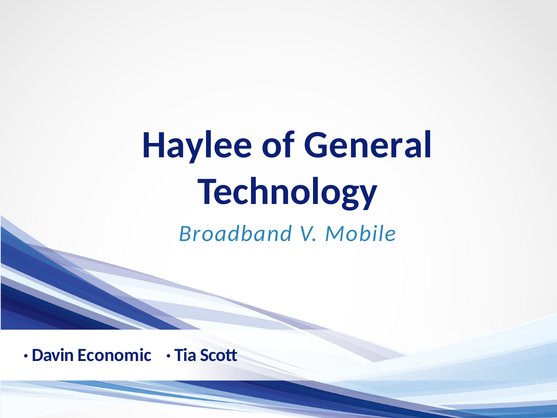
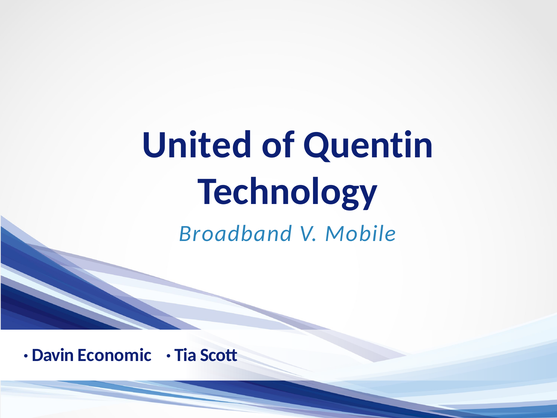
Haylee: Haylee -> United (197, 145)
General: General -> Quentin (369, 145)
